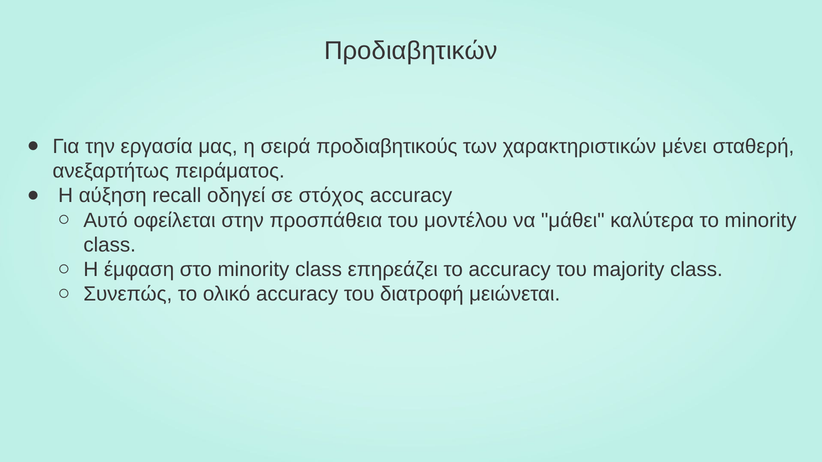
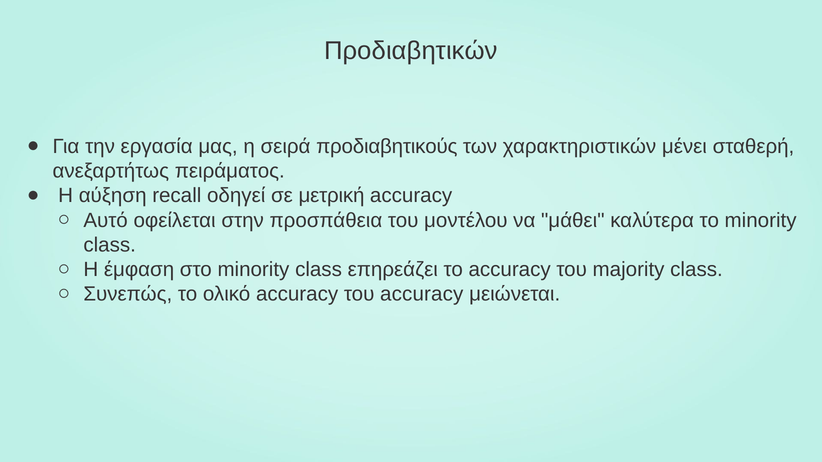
στόχος: στόχος -> μετρική (332, 196)
του διατροφή: διατροφή -> accuracy (422, 294)
